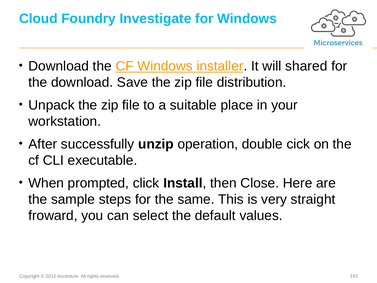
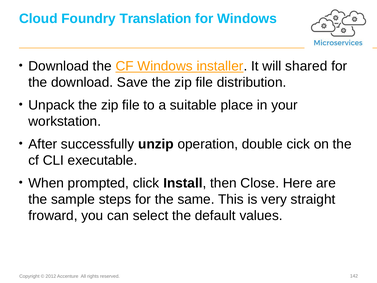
Investigate: Investigate -> Translation (156, 19)
